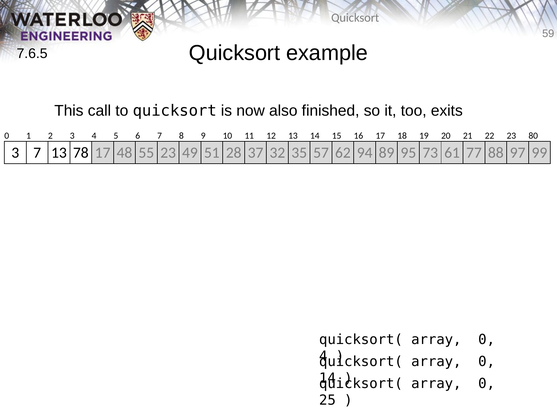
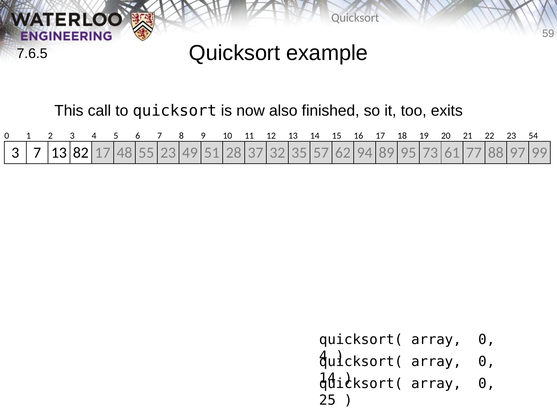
80: 80 -> 54 (533, 136)
78: 78 -> 82 (81, 153)
